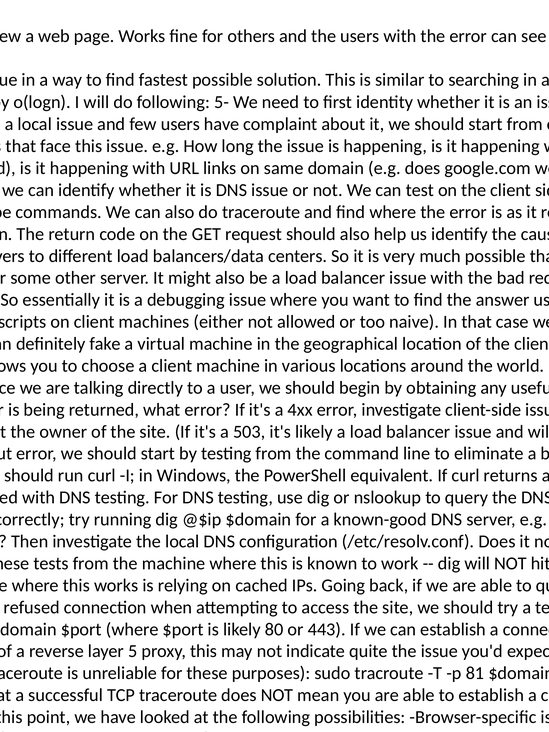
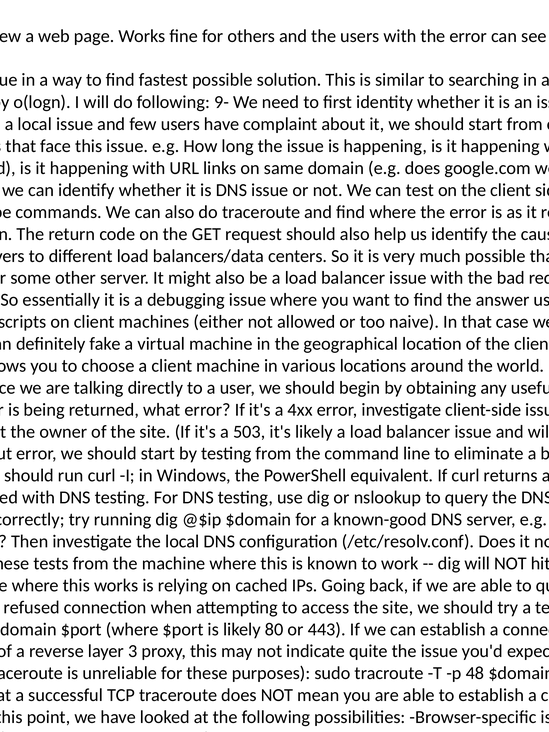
5-: 5- -> 9- (222, 102)
5: 5 -> 3 (133, 651)
81: 81 -> 48 (475, 673)
